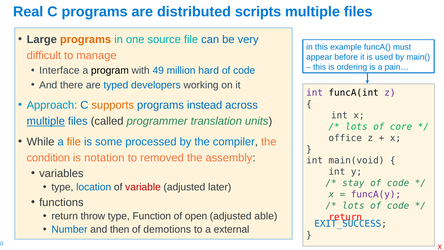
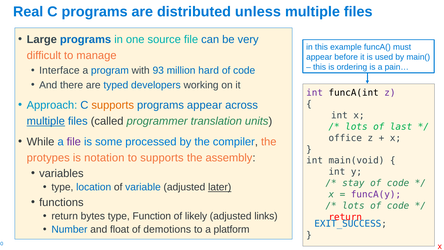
scripts: scripts -> unless (258, 12)
programs colour: orange -> blue (86, 40)
program colour: black -> blue (110, 71)
49: 49 -> 93 (158, 71)
programs instead: instead -> appear (204, 105)
core: core -> last (401, 127)
file colour: orange -> purple (74, 142)
condition: condition -> protypes (48, 158)
to removed: removed -> supports (162, 158)
variable colour: red -> blue (143, 187)
later underline: none -> present (220, 187)
throw: throw -> bytes (93, 216)
open: open -> likely (196, 216)
able: able -> links (266, 216)
then: then -> float (120, 229)
external: external -> platform (232, 229)
